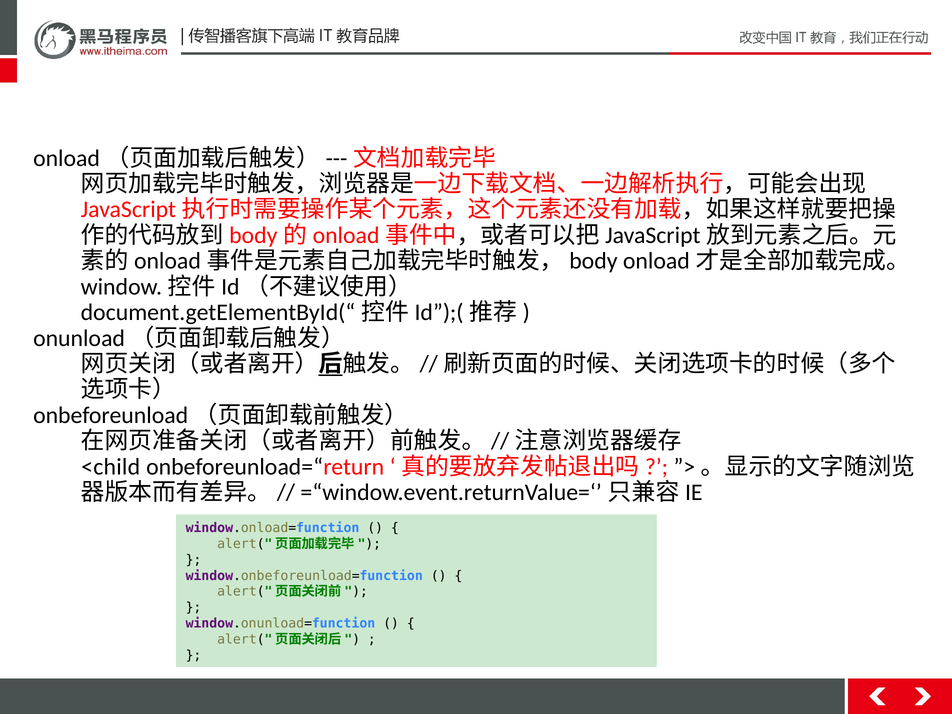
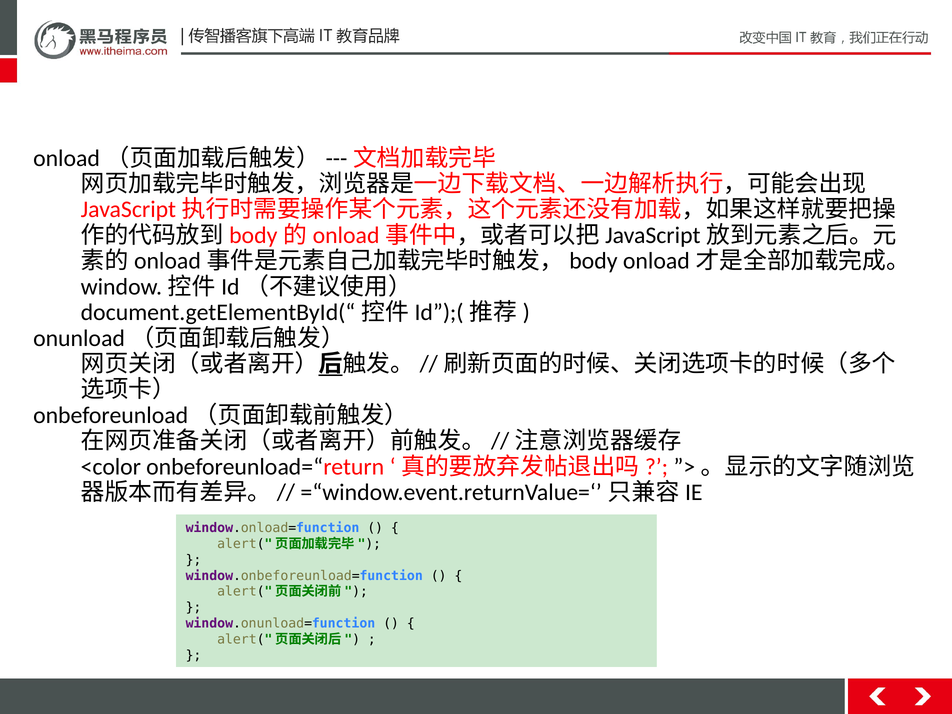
<child: <child -> <color (111, 467)
